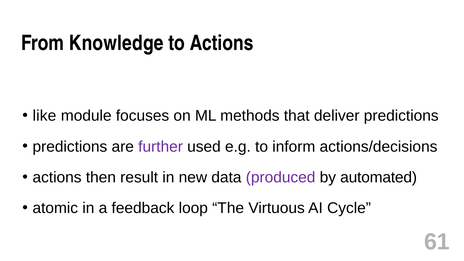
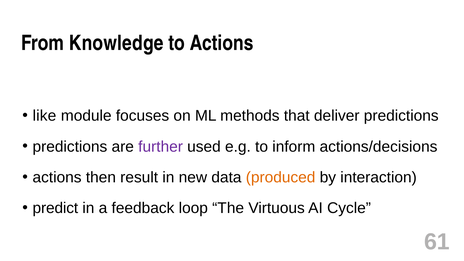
produced colour: purple -> orange (281, 177)
automated: automated -> interaction (379, 177)
atomic: atomic -> predict (55, 208)
